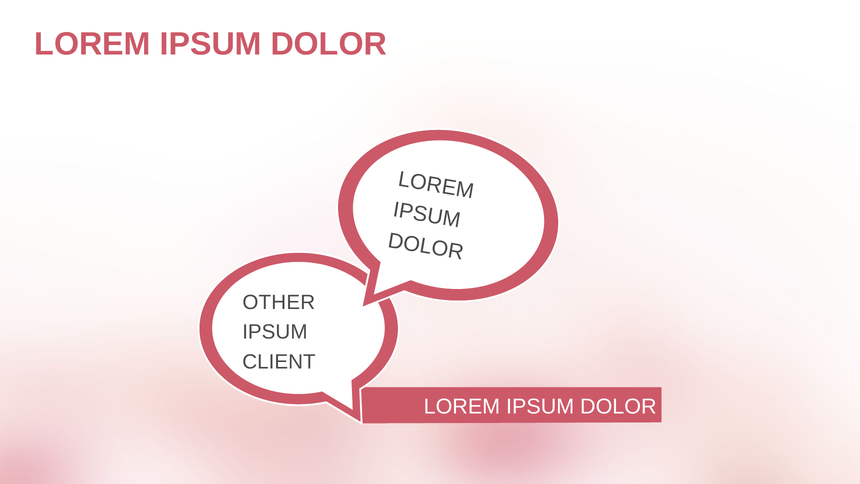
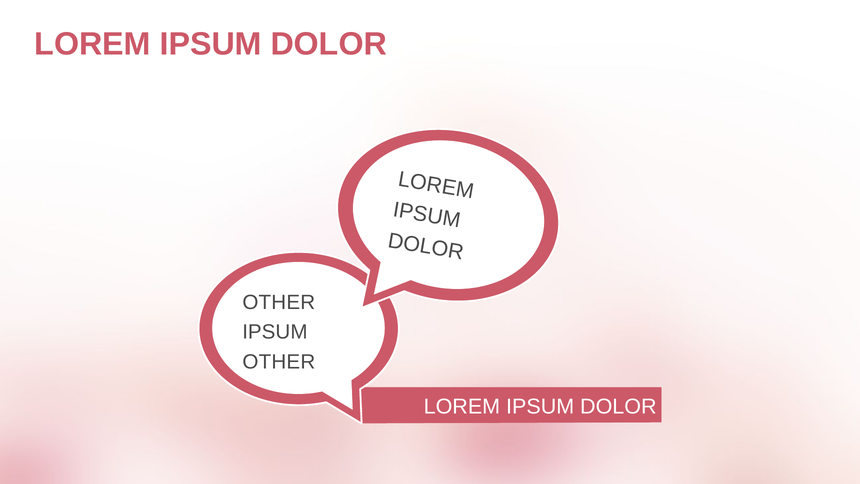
CLIENT: CLIENT -> OTHER (279, 362)
